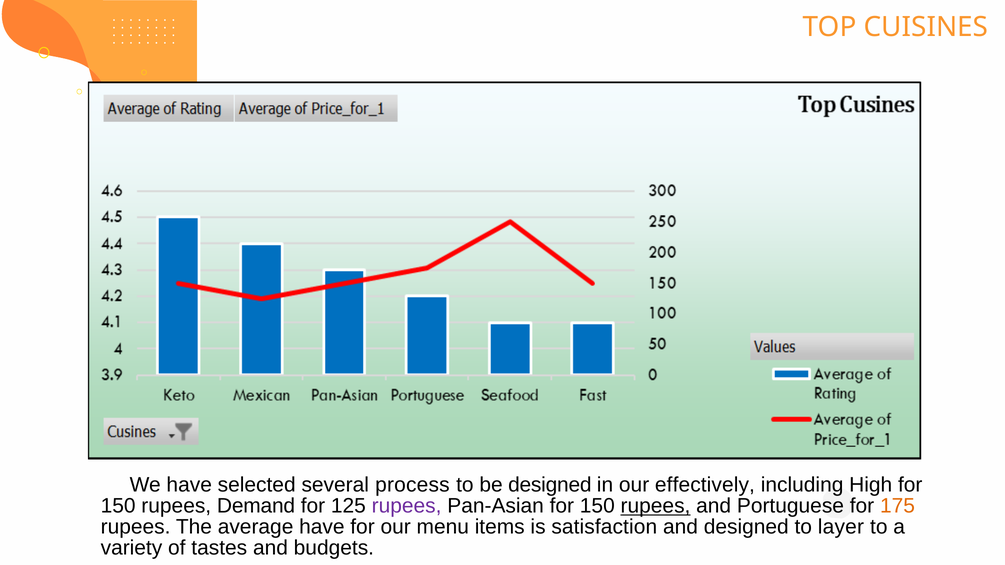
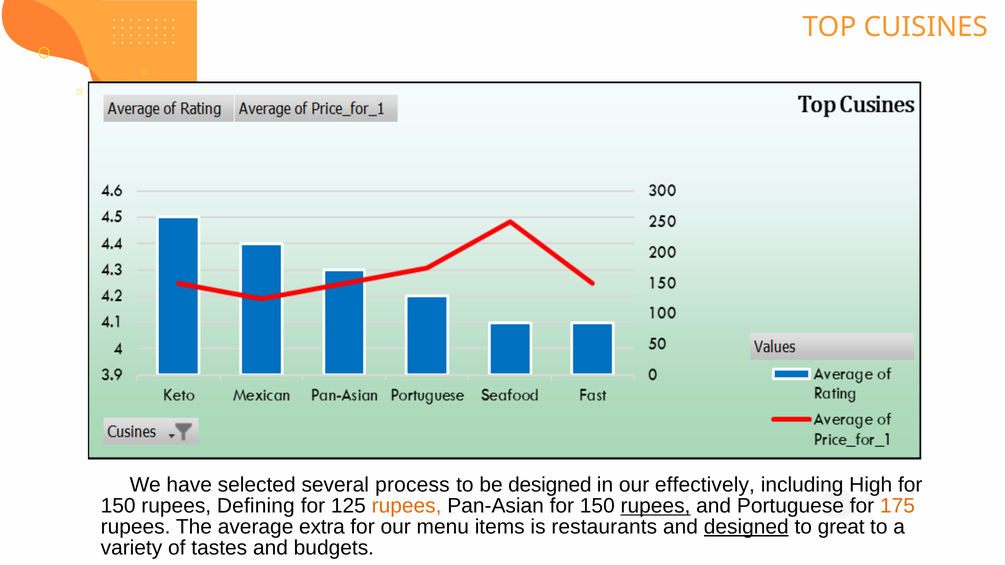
Demand: Demand -> Defining (256, 506)
rupees colour: purple -> orange (407, 506)
average have: have -> extra (322, 527)
satisfaction: satisfaction -> restaurants (604, 527)
designed underline: none -> present (746, 527)
layer: layer -> great (841, 527)
